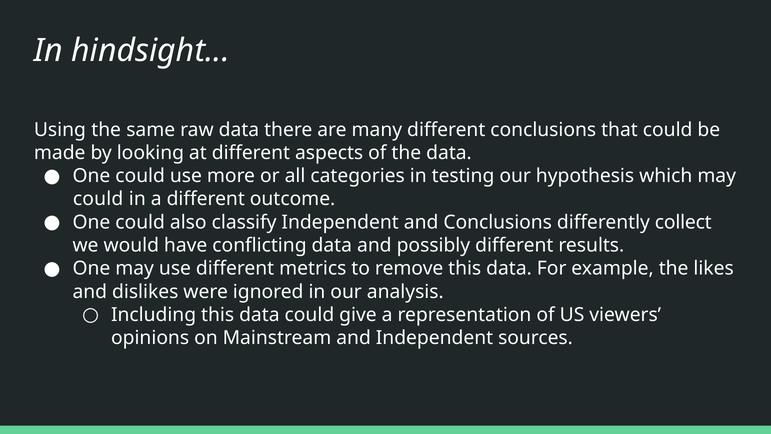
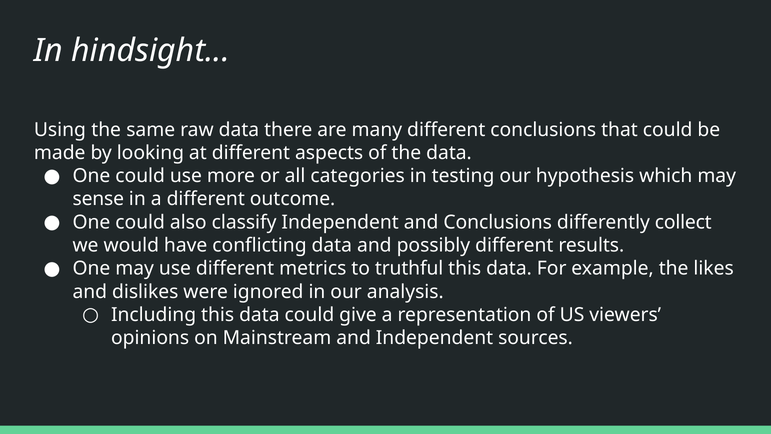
could: could -> sense (98, 199)
remove: remove -> truthful (409, 268)
